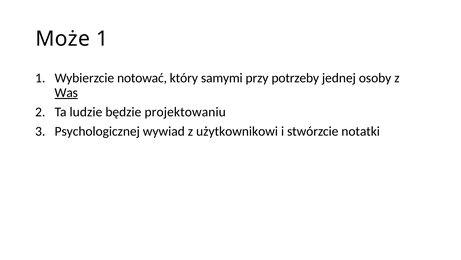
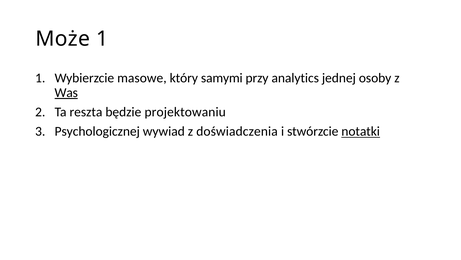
notować: notować -> masowe (142, 78)
potrzeby: potrzeby -> analytics (295, 78)
ludzie: ludzie -> reszta (86, 112)
użytkownikowi: użytkownikowi -> doświadczenia (237, 131)
notatki underline: none -> present (361, 131)
